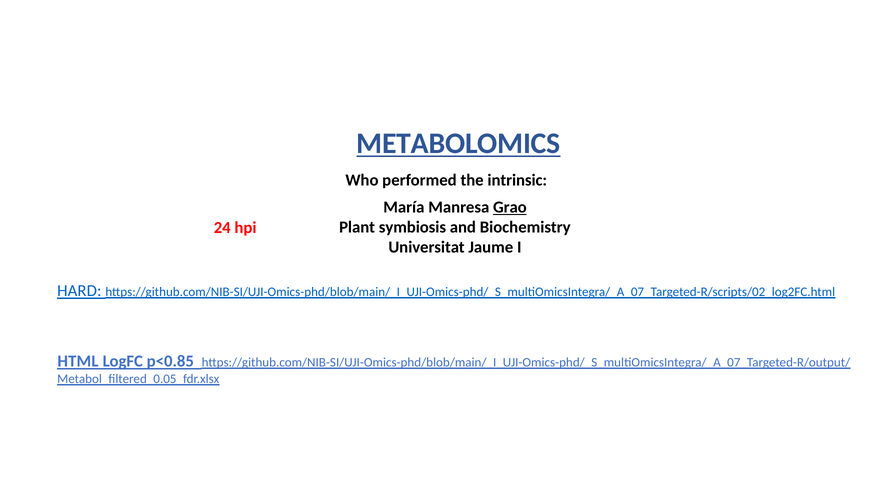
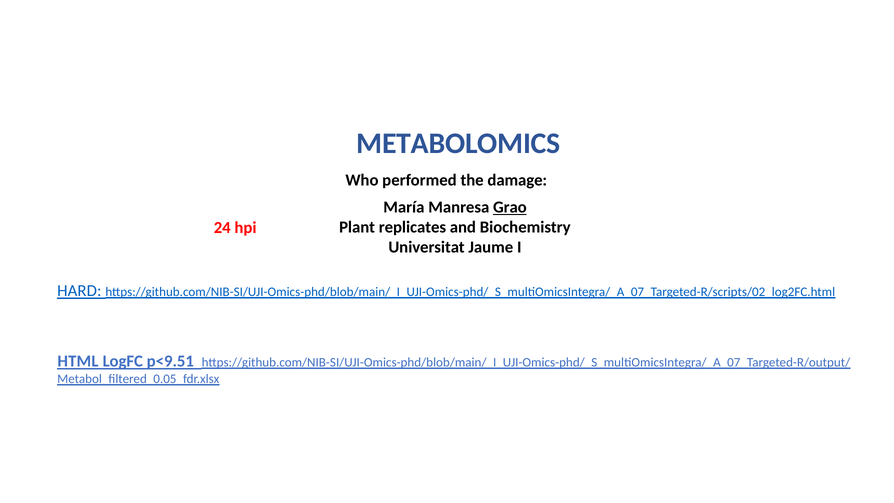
METABOLOMICS underline: present -> none (458, 143)
intrinsic: intrinsic -> damage (517, 180)
symbiosis: symbiosis -> replicates (412, 227)
p<0.85: p<0.85 -> p<9.51 (170, 361)
